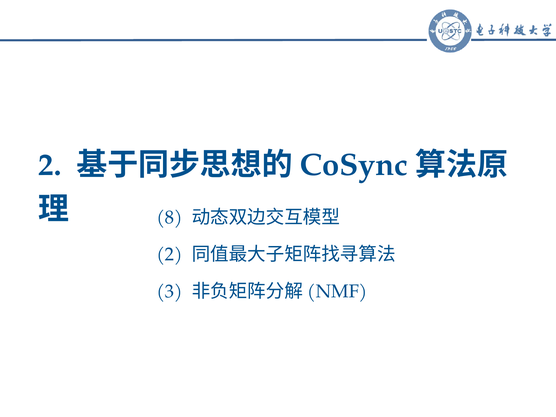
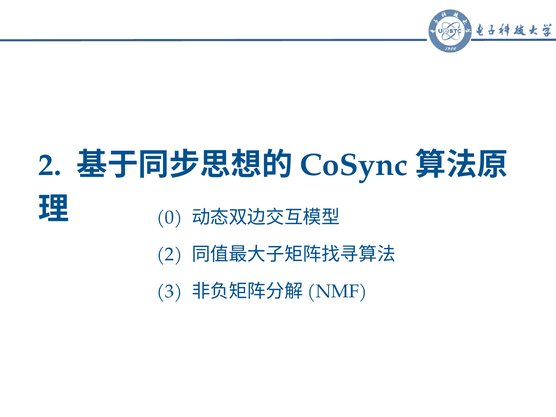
8: 8 -> 0 (170, 217)
